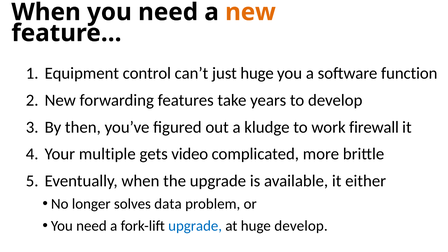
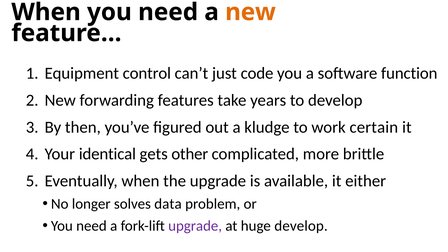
just huge: huge -> code (257, 73)
firewall: firewall -> certain (374, 127)
multiple: multiple -> identical (107, 154)
video: video -> other (190, 154)
upgrade colour: blue -> purple (195, 226)
